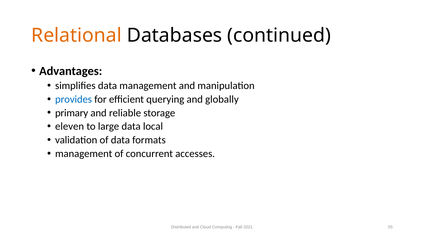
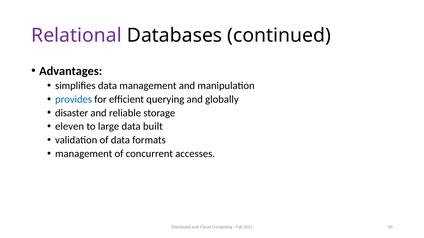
Relational colour: orange -> purple (77, 36)
primary: primary -> disaster (72, 113)
local: local -> built (153, 127)
